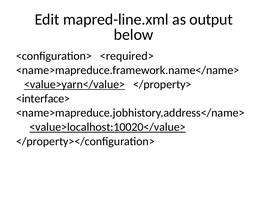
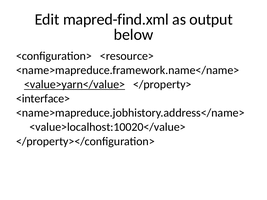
mapred-line.xml: mapred-line.xml -> mapred-find.xml (116, 19)
<required>: <required> -> <resource> (127, 56)
<value>localhost:10020</value> underline: present -> none (108, 127)
